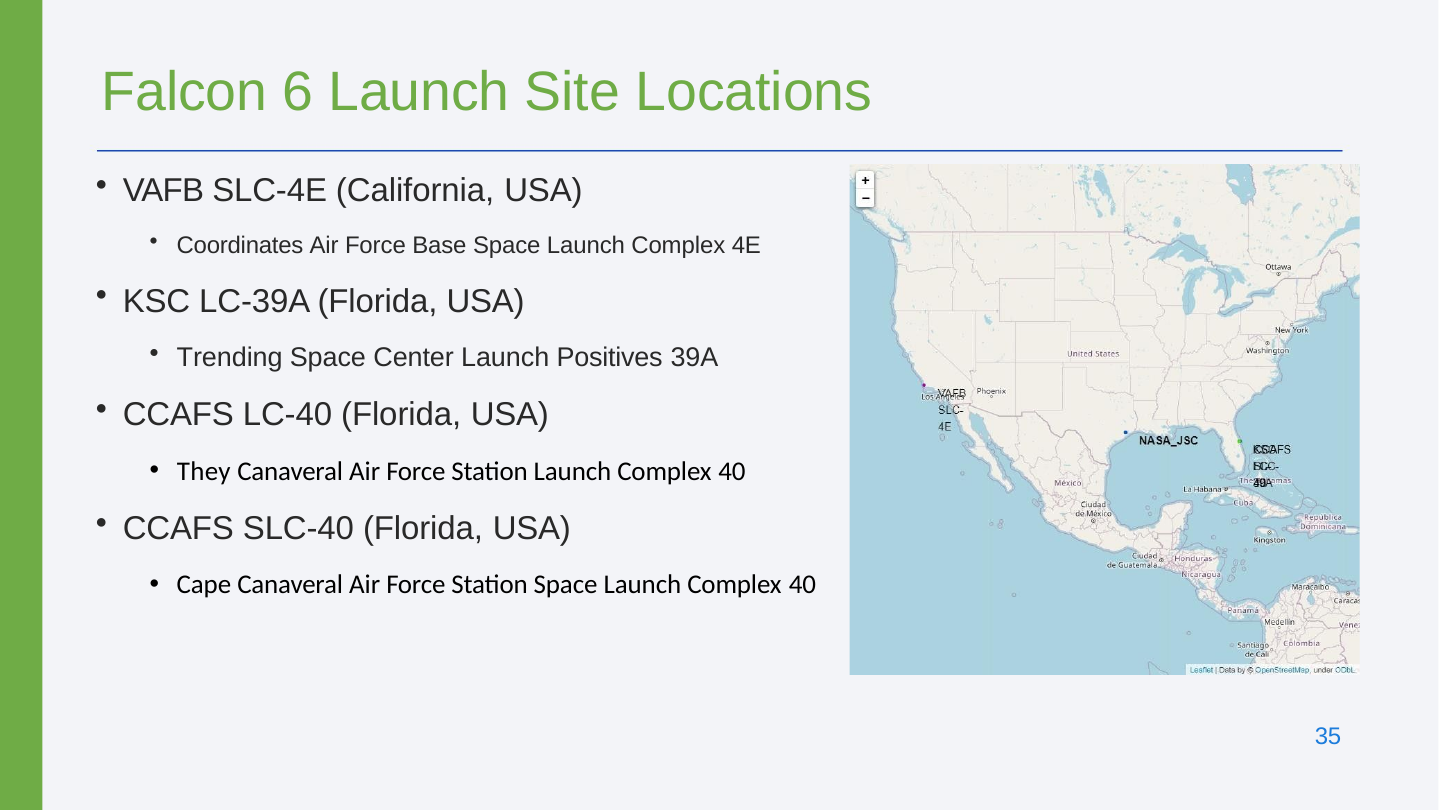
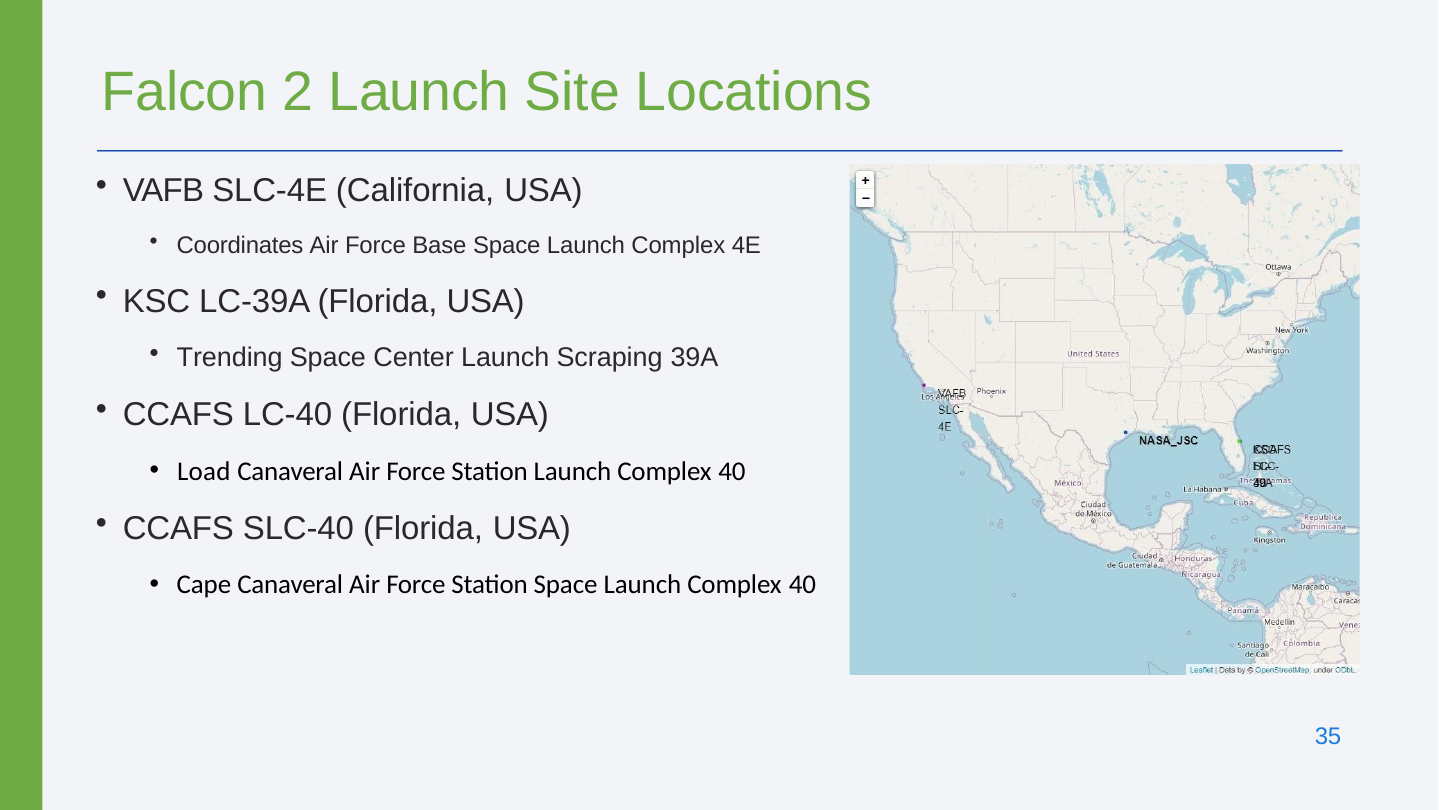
6: 6 -> 2 (298, 92)
Positives: Positives -> Scraping (610, 358)
They: They -> Load (204, 471)
